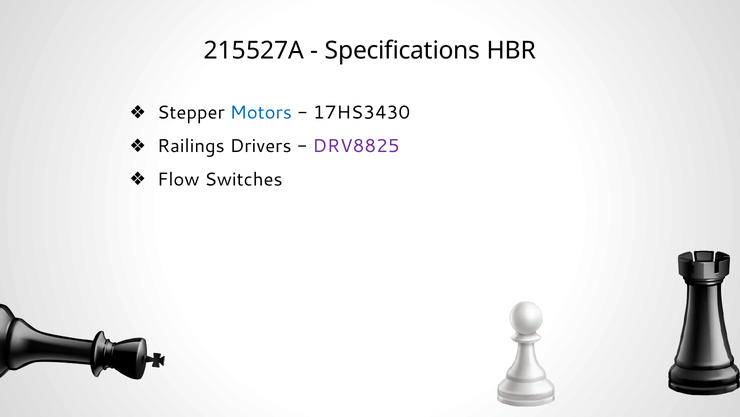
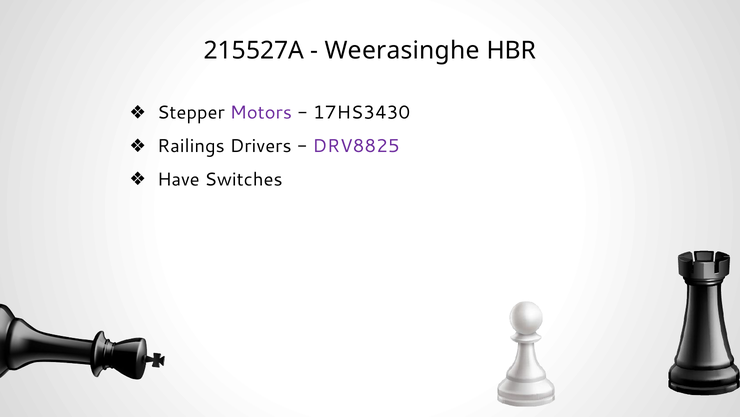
Specifications: Specifications -> Weerasinghe (402, 50)
Motors colour: blue -> purple (261, 113)
Flow: Flow -> Have (178, 179)
